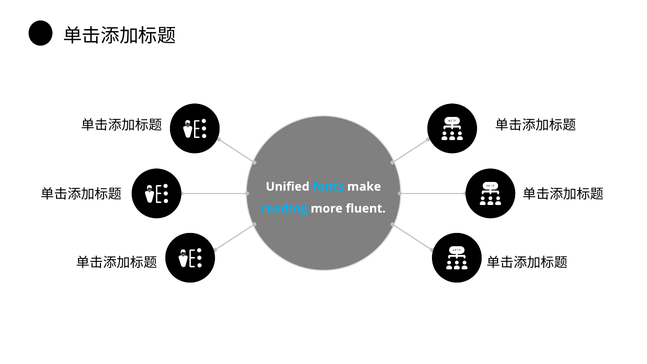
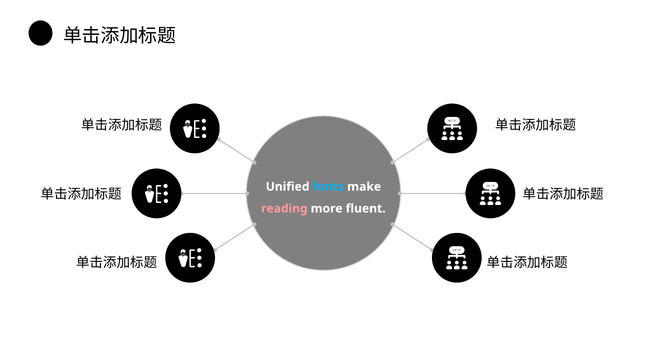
reading colour: light blue -> pink (284, 208)
